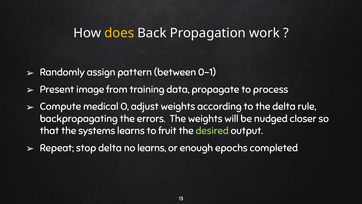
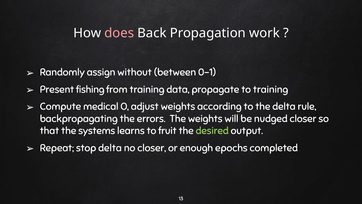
does colour: yellow -> pink (119, 33)
pattern: pattern -> without (135, 72)
image: image -> fishing (90, 89)
to process: process -> training (271, 89)
no learns: learns -> closer (152, 148)
